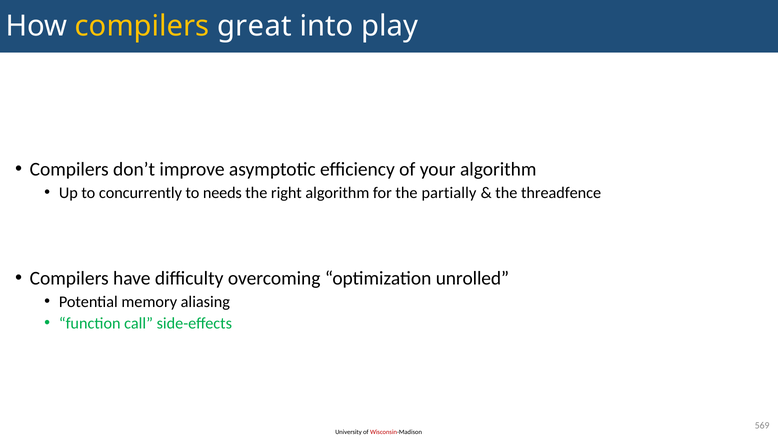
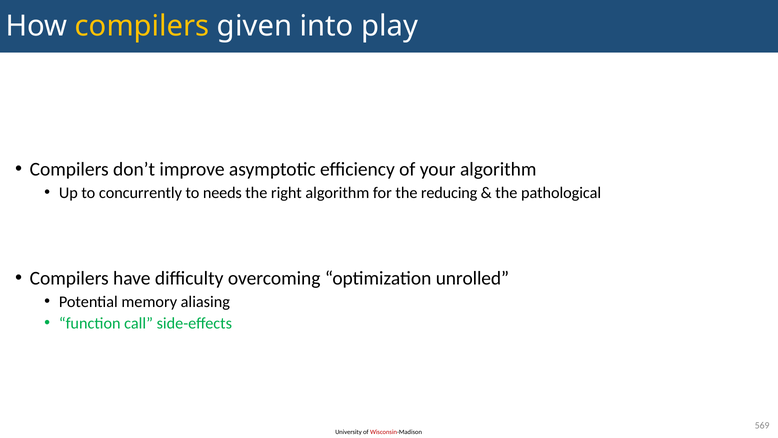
great: great -> given (255, 26)
partially: partially -> reducing (449, 193)
threadfence: threadfence -> pathological (561, 193)
